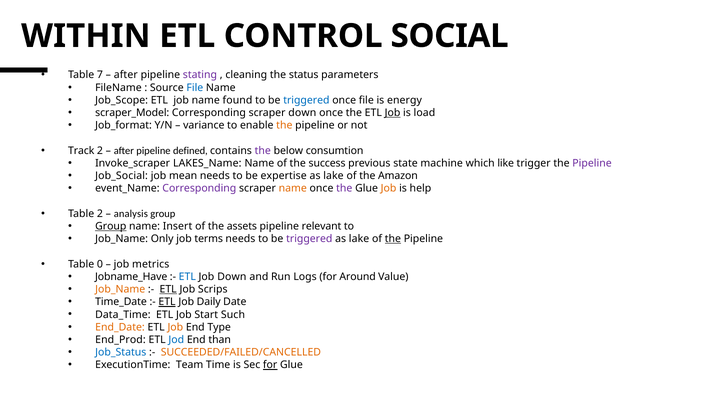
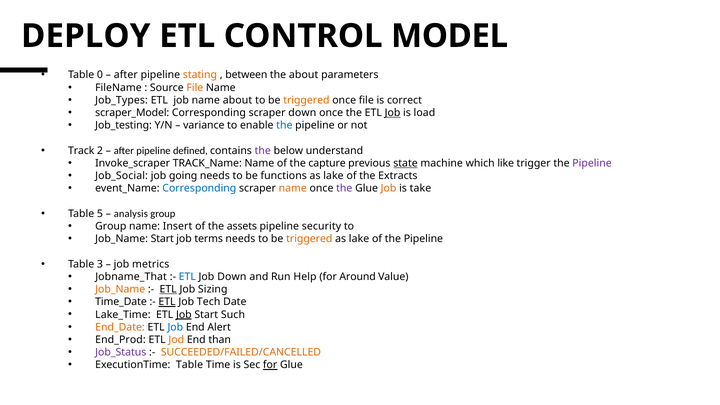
WITHIN: WITHIN -> DEPLOY (86, 36)
SOCIAL: SOCIAL -> MODEL (450, 36)
7: 7 -> 0 (100, 75)
stating colour: purple -> orange (200, 75)
cleaning: cleaning -> between (246, 75)
the status: status -> about (304, 75)
File colour: blue -> orange (195, 88)
Job_Scope: Job_Scope -> Job_Types (122, 100)
name found: found -> about (237, 100)
triggered colour: blue -> orange (306, 100)
energy: energy -> correct (404, 100)
Job_format: Job_format -> Job_testing (124, 125)
the colour: orange -> blue (284, 125)
consumtion: consumtion -> understand (335, 151)
LAKES_Name: LAKES_Name -> TRACK_Name (207, 163)
success: success -> capture (327, 163)
state underline: none -> present (406, 163)
mean: mean -> going (183, 176)
expertise: expertise -> functions (284, 176)
Amazon: Amazon -> Extracts (398, 176)
Corresponding colour: purple -> blue (199, 188)
help: help -> take (420, 188)
Table 2: 2 -> 5 (100, 214)
Group underline: present -> none (111, 226)
relevant: relevant -> security (321, 226)
Job_Name Only: Only -> Start (162, 239)
triggered colour: purple -> orange (309, 239)
the underline: present -> none (393, 239)
0: 0 -> 3 (100, 264)
Jobname_Have: Jobname_Have -> Jobname_That (131, 277)
Logs: Logs -> Help (305, 277)
Scrips: Scrips -> Sizing (213, 289)
Daily: Daily -> Tech (209, 302)
Data_Time: Data_Time -> Lake_Time (123, 315)
Job underline: none -> present (184, 315)
Job colour: orange -> blue (175, 327)
Type: Type -> Alert (219, 327)
Jod colour: blue -> orange (176, 340)
Job_Status colour: blue -> purple (121, 352)
ExecutionTime Team: Team -> Table (189, 365)
